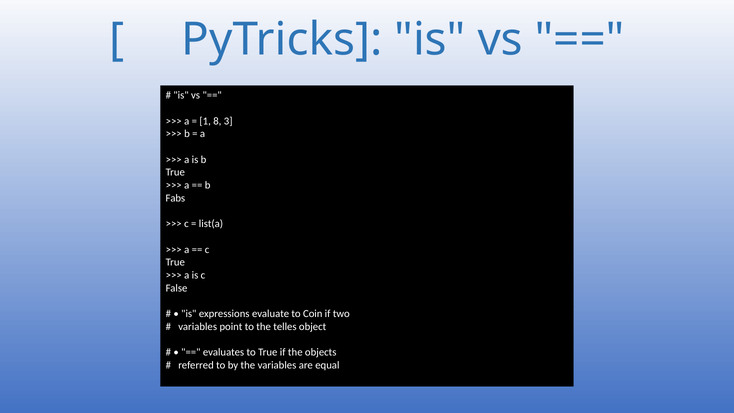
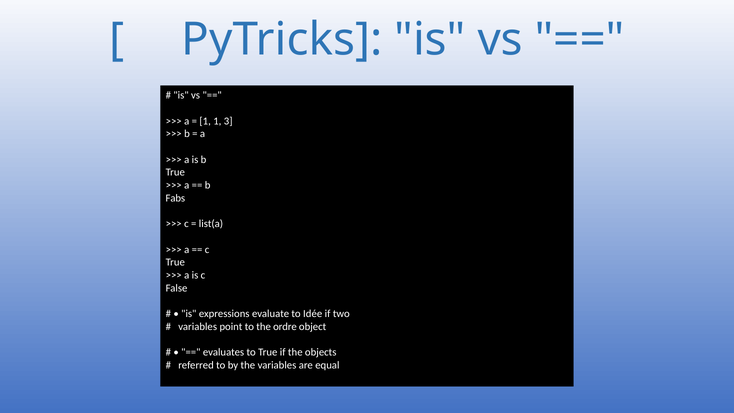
1 8: 8 -> 1 (217, 121)
Coin: Coin -> Idée (313, 314)
telles: telles -> ordre (285, 327)
